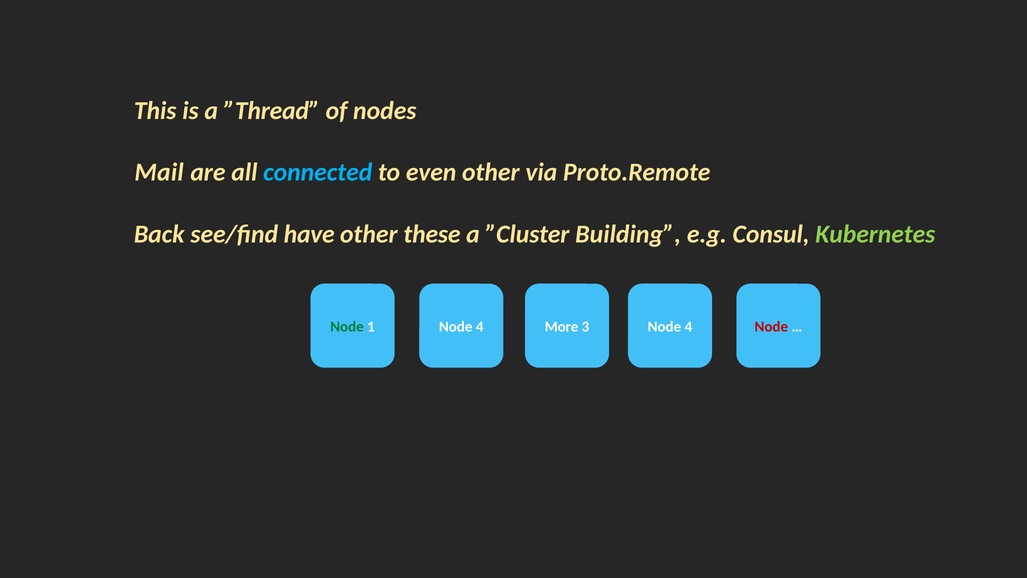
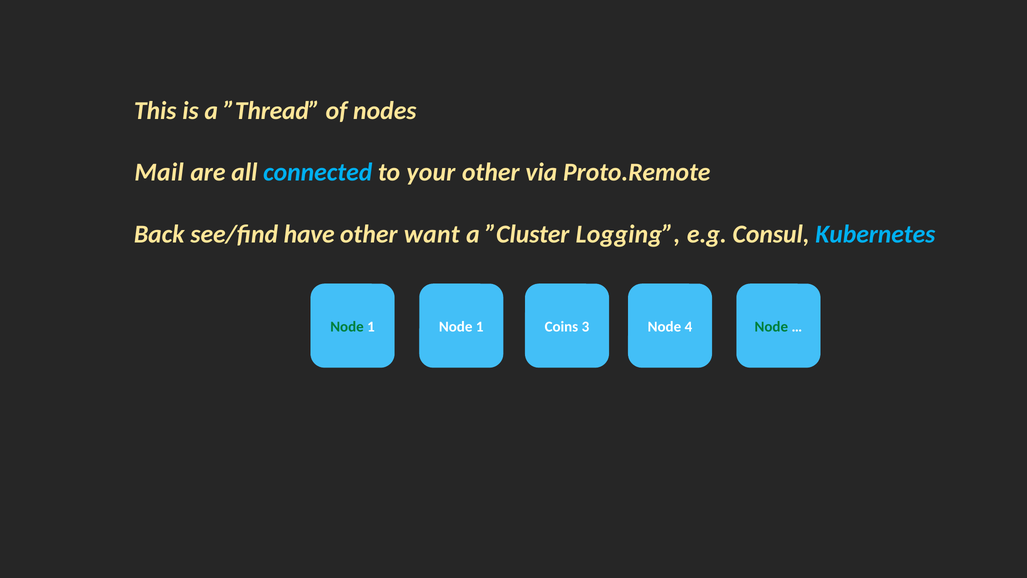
even: even -> your (431, 172)
these: these -> want (432, 234)
Building: Building -> Logging (628, 234)
Kubernetes colour: light green -> light blue (875, 234)
4: 4 -> 1 (480, 327)
More: More -> Coins (561, 327)
Node colour: red -> green (771, 327)
